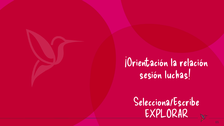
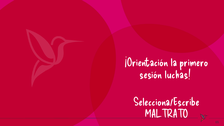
relación: relación -> primero (194, 63)
EXPLORAR: EXPLORAR -> MALTRATO (167, 114)
